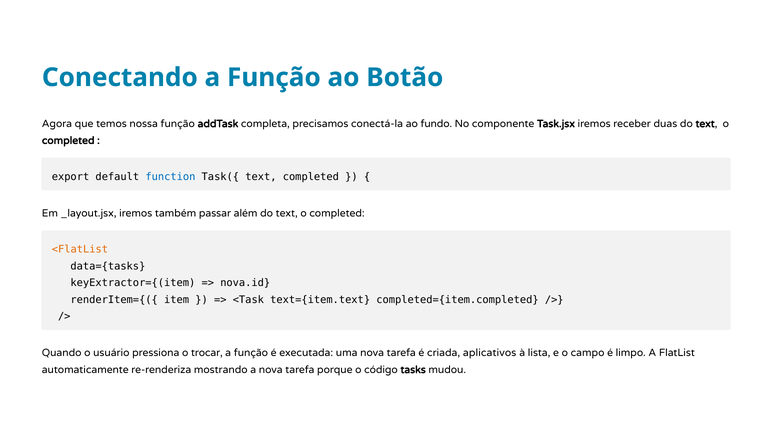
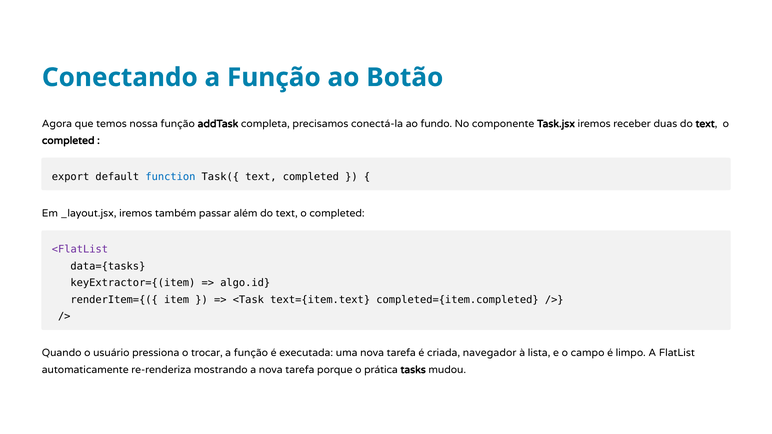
<FlatList colour: orange -> purple (80, 250)
nova.id: nova.id -> algo.id (245, 283)
aplicativos: aplicativos -> navegador (490, 353)
código: código -> prática (381, 370)
